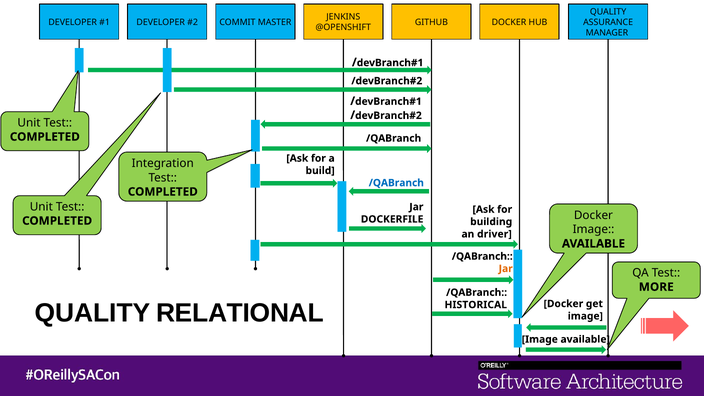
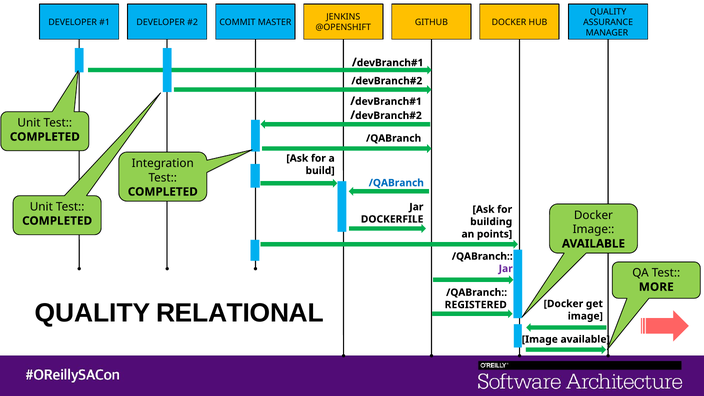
driver: driver -> points (495, 234)
Jar colour: orange -> purple (506, 269)
HISTORICAL: HISTORICAL -> REGISTERED (476, 305)
